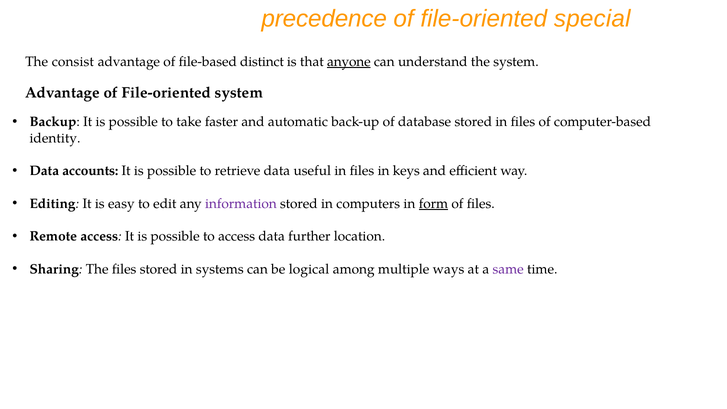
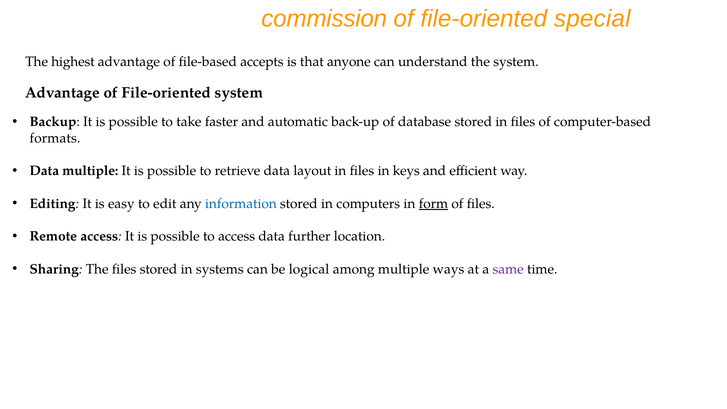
precedence: precedence -> commission (324, 19)
consist: consist -> highest (73, 62)
distinct: distinct -> accepts (262, 62)
anyone underline: present -> none (349, 62)
identity: identity -> formats (55, 138)
Data accounts: accounts -> multiple (90, 171)
useful: useful -> layout (312, 171)
information colour: purple -> blue (241, 204)
